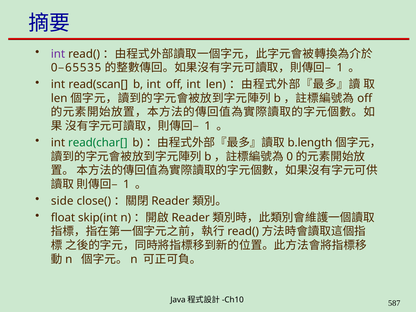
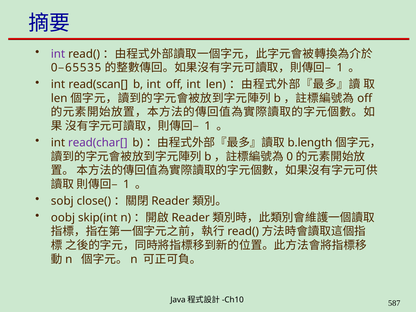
read(char[ colour: green -> purple (98, 143)
side: side -> sobj (62, 201)
float: float -> oobj (63, 218)
